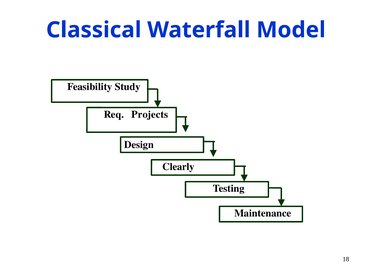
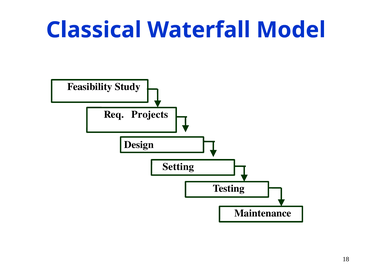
Clearly: Clearly -> Setting (178, 167)
